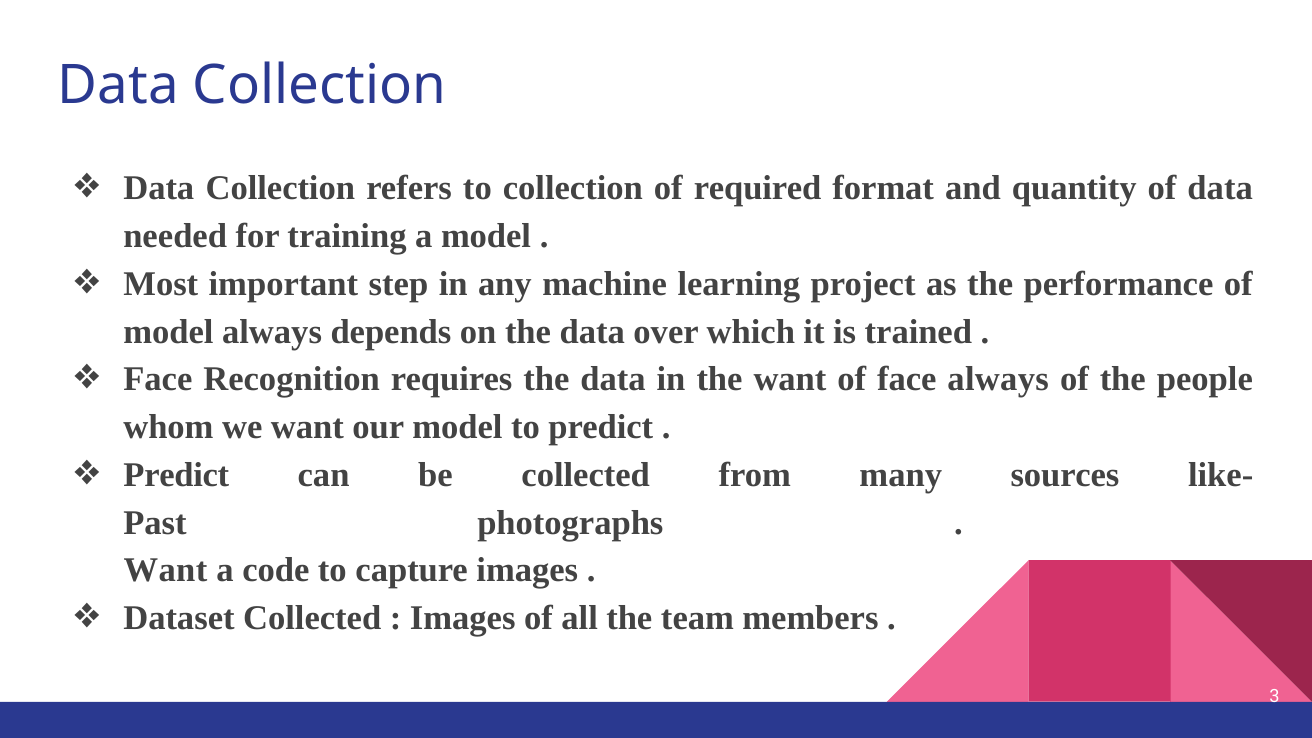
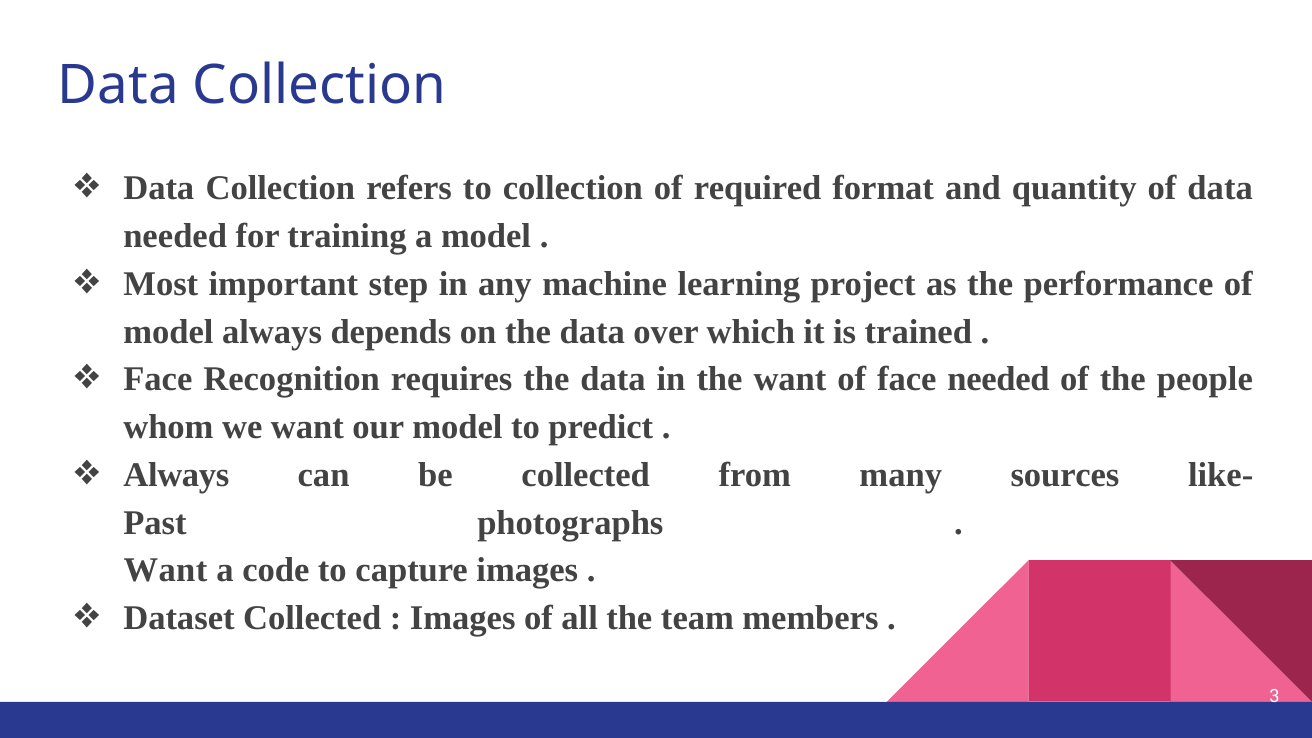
face always: always -> needed (998, 379)
Predict: Predict -> Always (176, 475)
